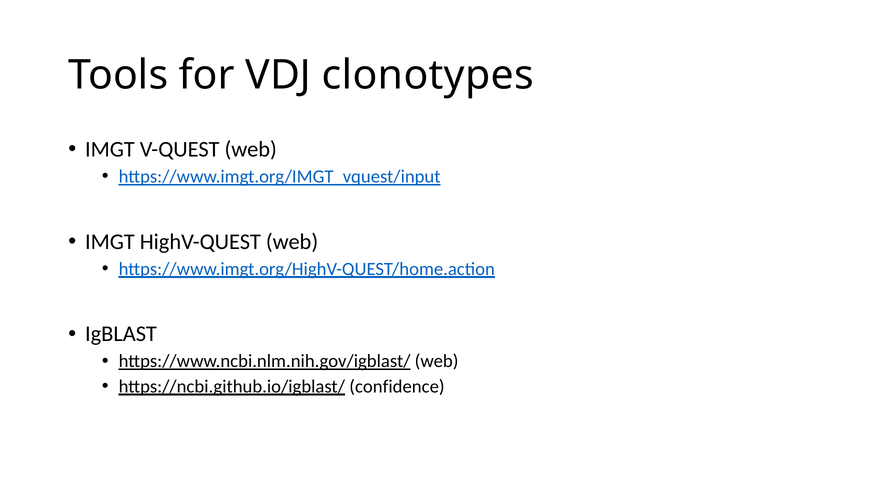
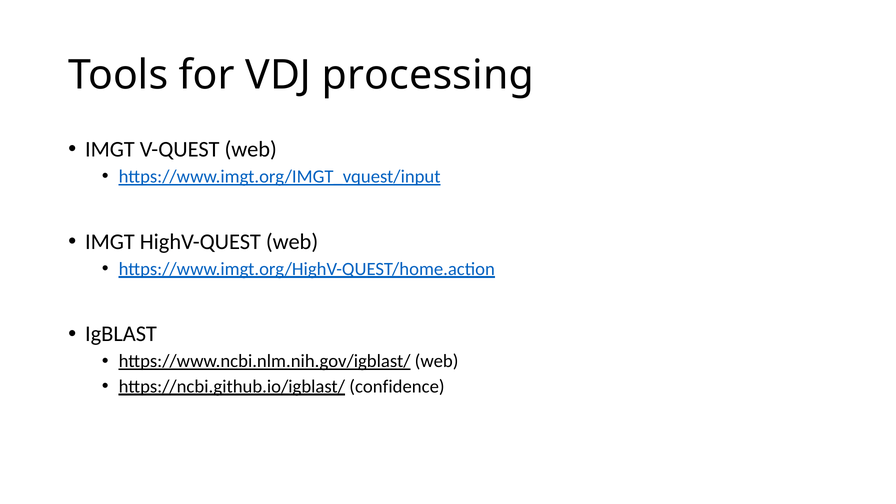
clonotypes: clonotypes -> processing (428, 75)
